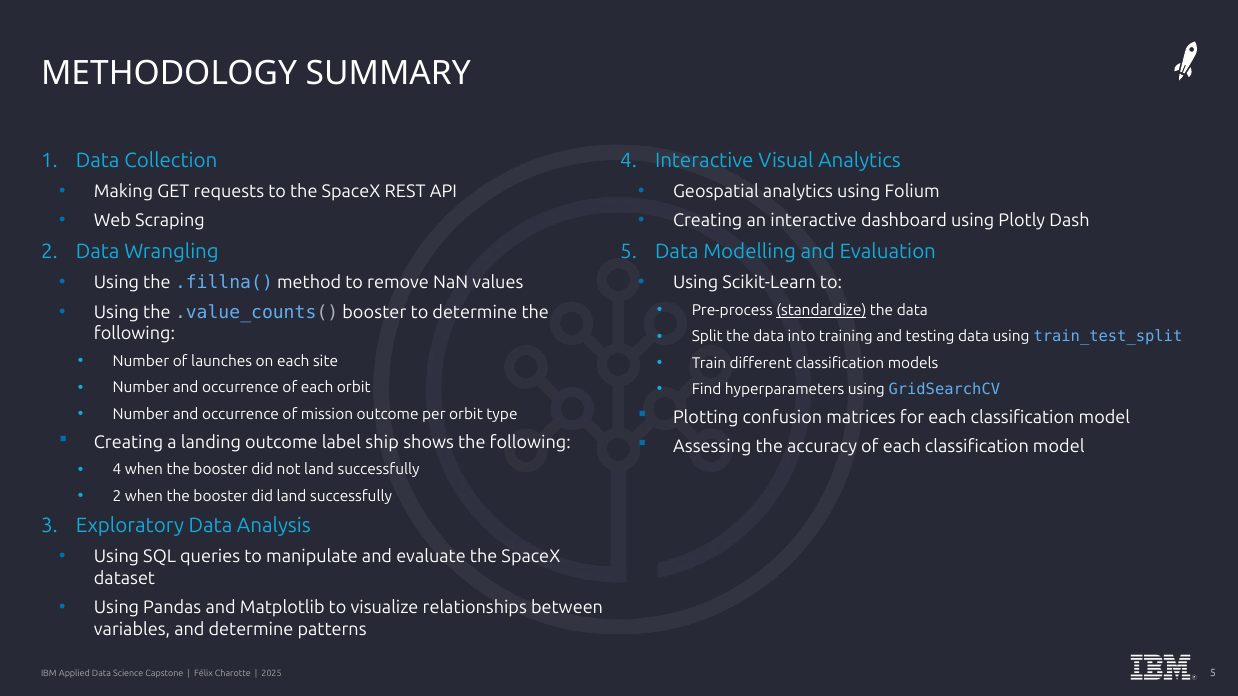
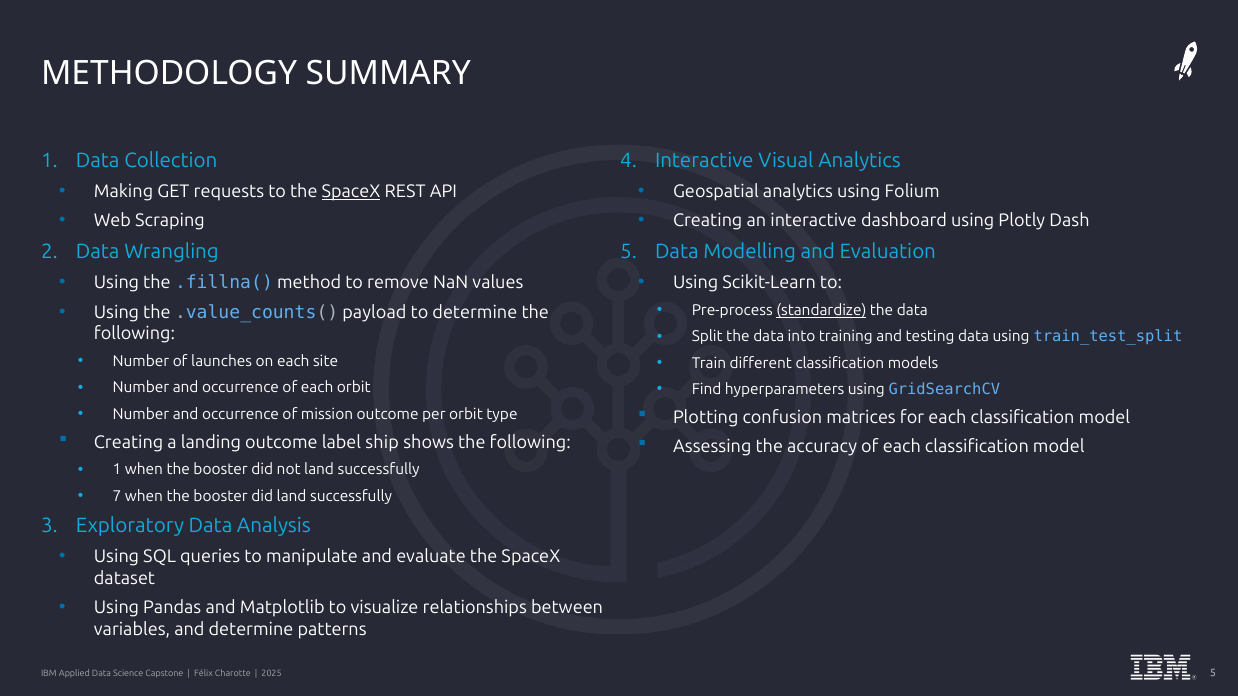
SpaceX underline: none -> present (351, 192)
.value_counts( booster: booster -> payload (374, 312)
4: 4 -> 1 (117, 470)
2: 2 -> 7 (117, 496)
